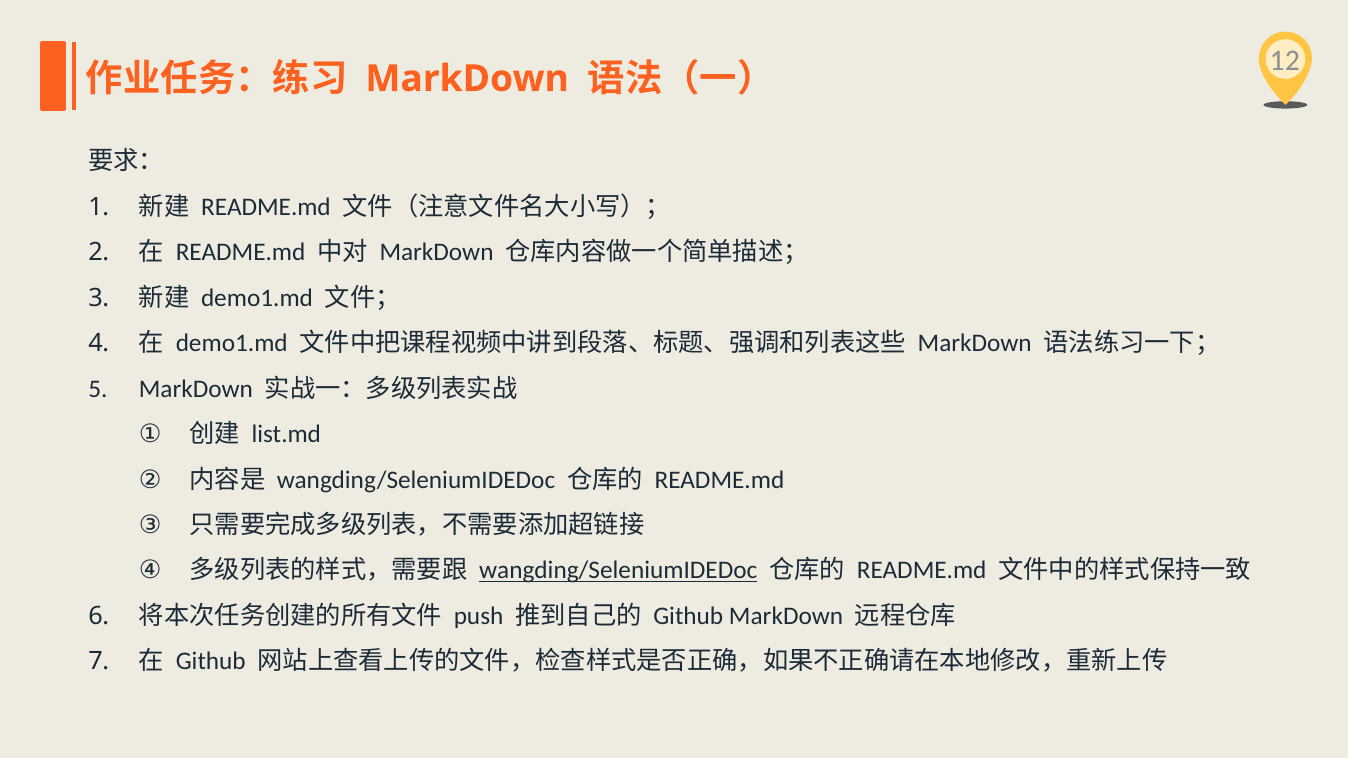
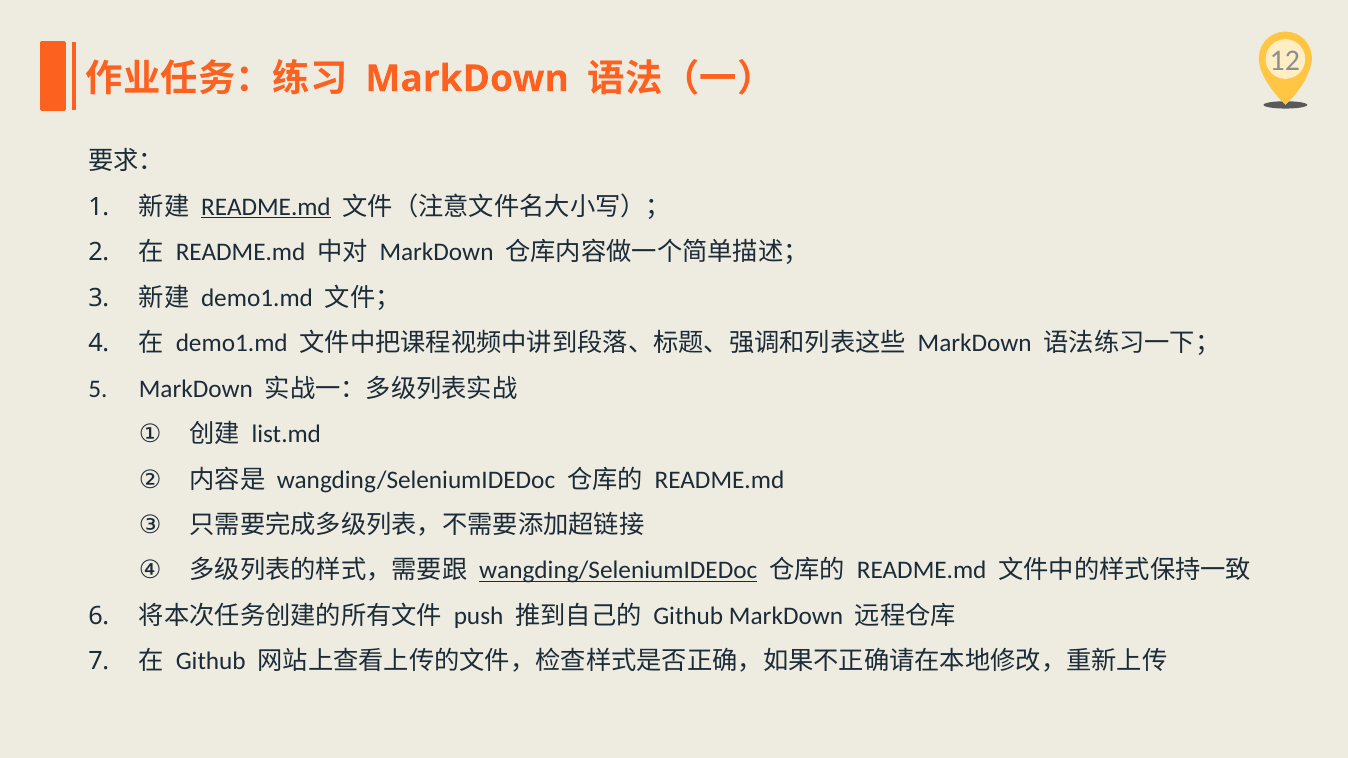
README.md underline: none -> present (266, 207)
